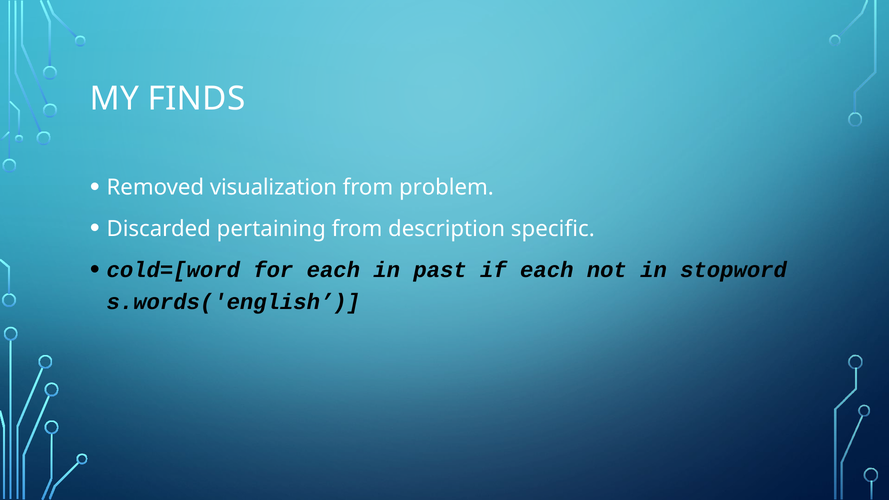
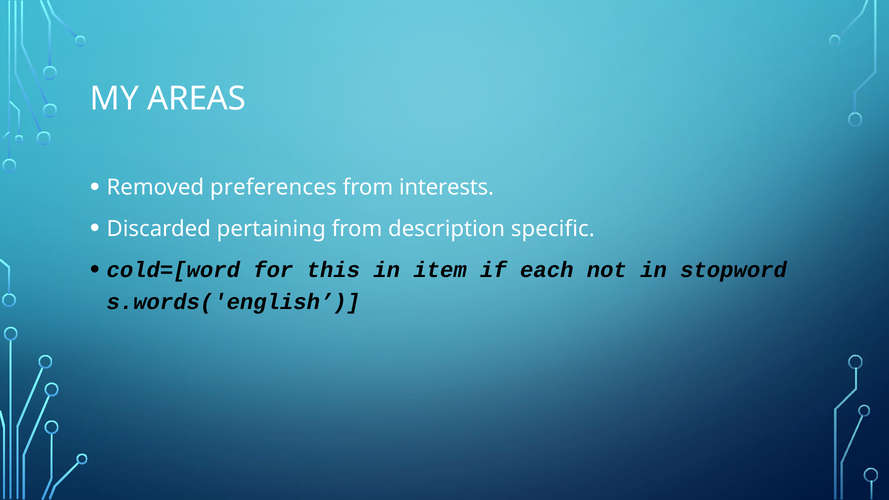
FINDS: FINDS -> AREAS (197, 99)
visualization: visualization -> preferences (273, 188)
problem: problem -> interests (446, 188)
for each: each -> this (333, 270)
past: past -> item (440, 270)
